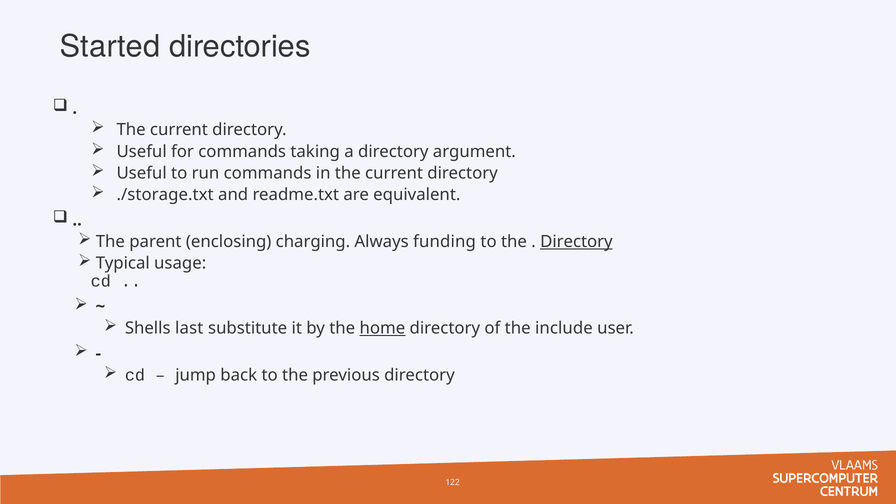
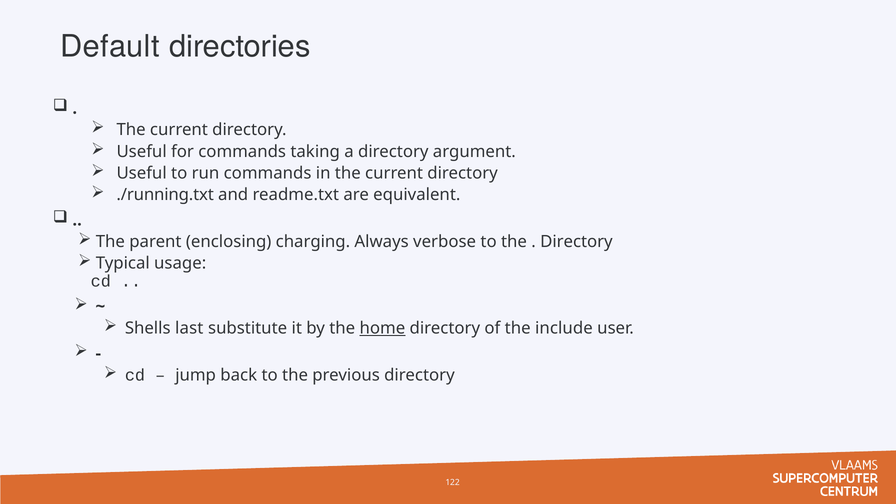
Started: Started -> Default (110, 47)
./storage.txt: ./storage.txt -> ./running.txt (165, 195)
funding: funding -> verbose (445, 242)
Directory underline: present -> none (576, 242)
